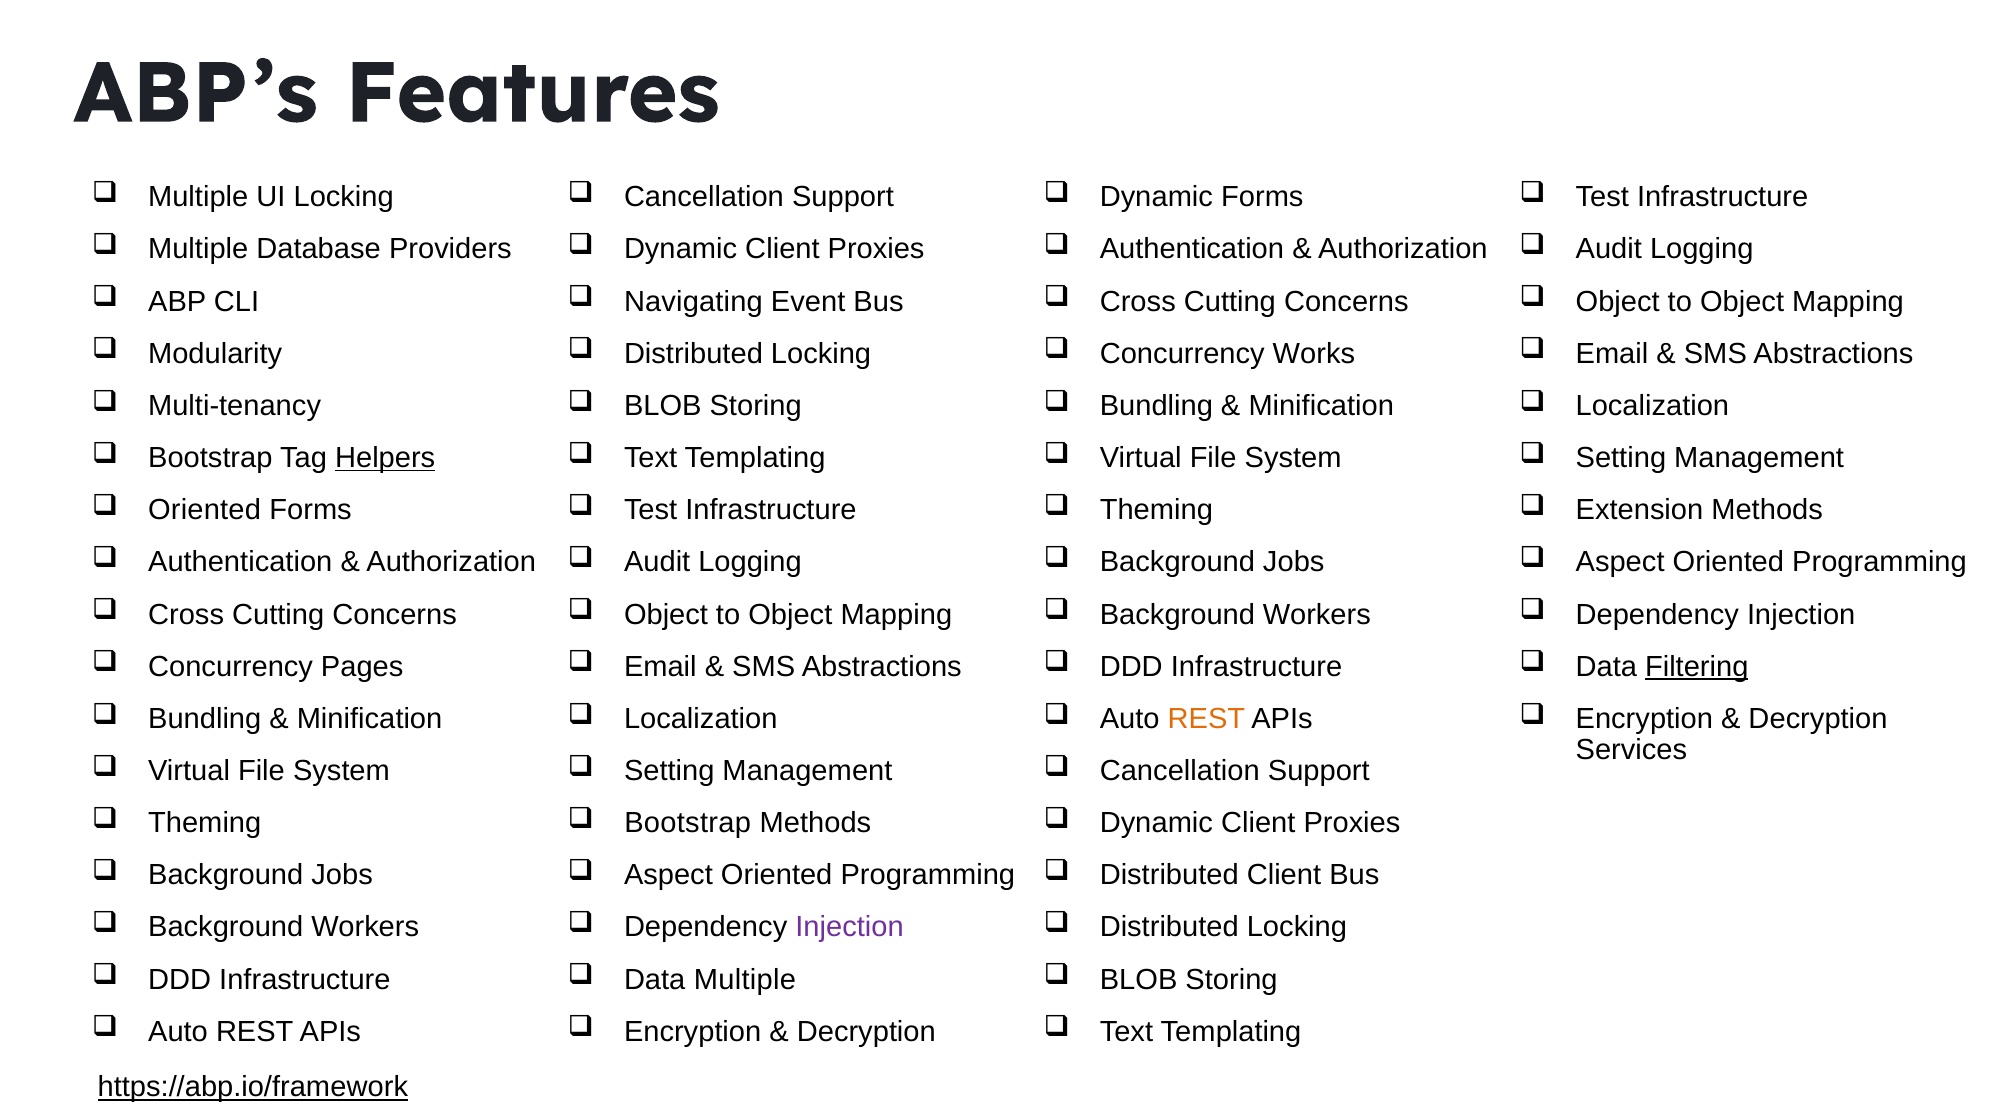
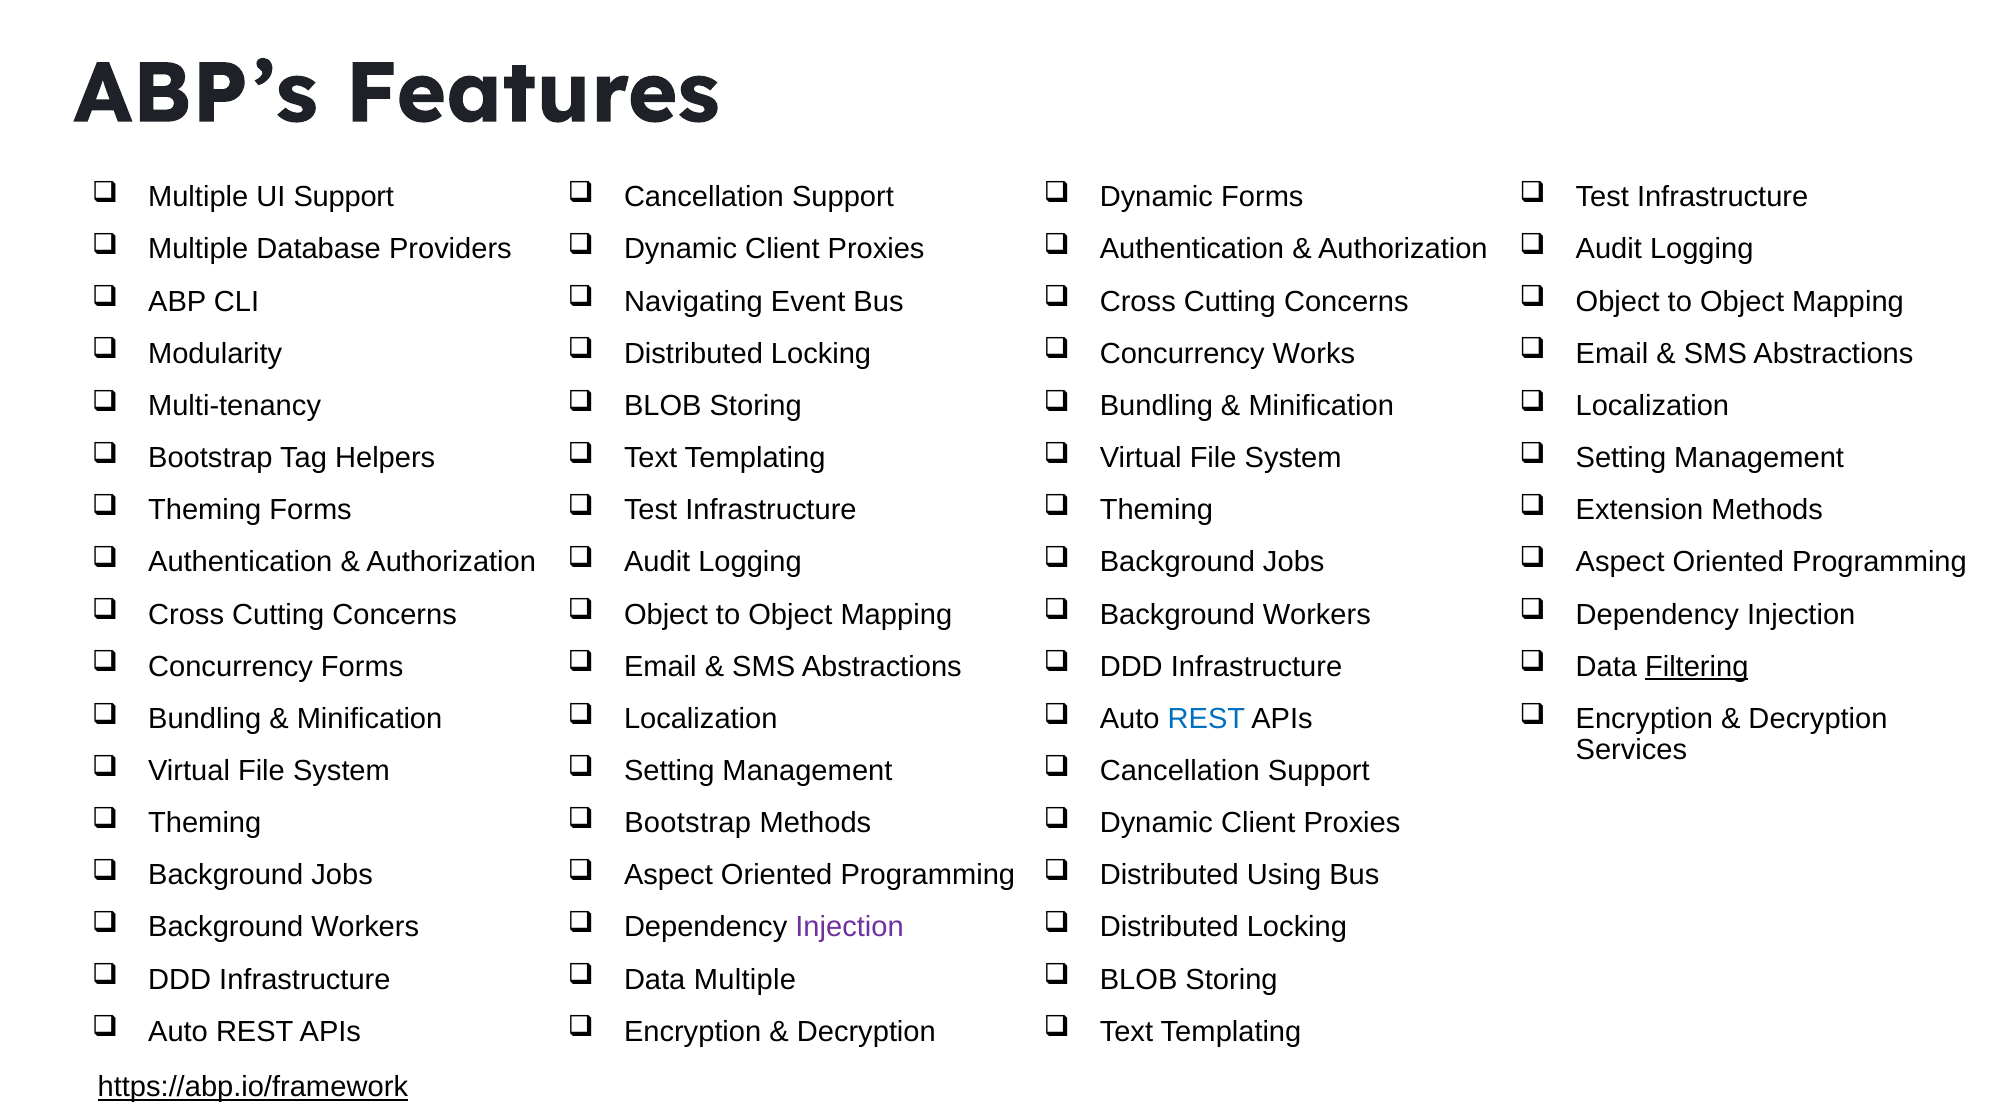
UI Locking: Locking -> Support (344, 197)
Helpers underline: present -> none (385, 458)
Oriented: Oriented -> Theming (205, 510)
Concurrency Pages: Pages -> Forms (362, 667)
REST colour: orange -> blue (1206, 719)
Distributed Client: Client -> Using (1284, 876)
